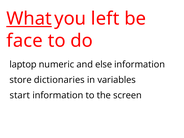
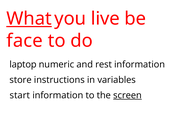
left: left -> live (105, 19)
else: else -> rest (104, 64)
dictionaries: dictionaries -> instructions (59, 80)
screen underline: none -> present (127, 95)
